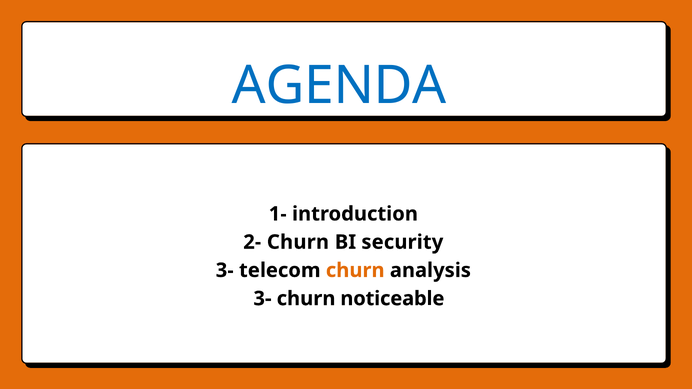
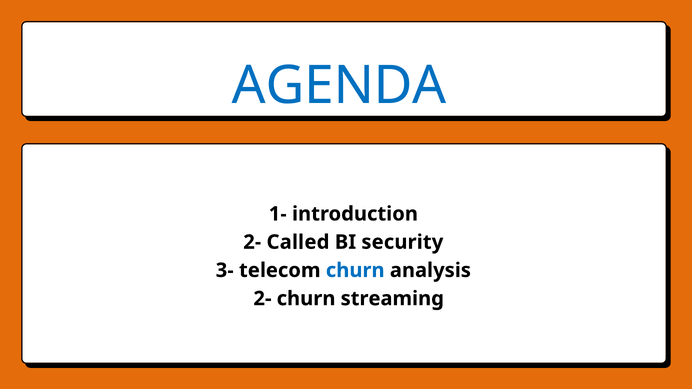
2- Churn: Churn -> Called (298, 242)
churn colour: orange -> blue (355, 271)
3-: 3- -> 2- (262, 299)
noticeable: noticeable -> streaming (392, 299)
